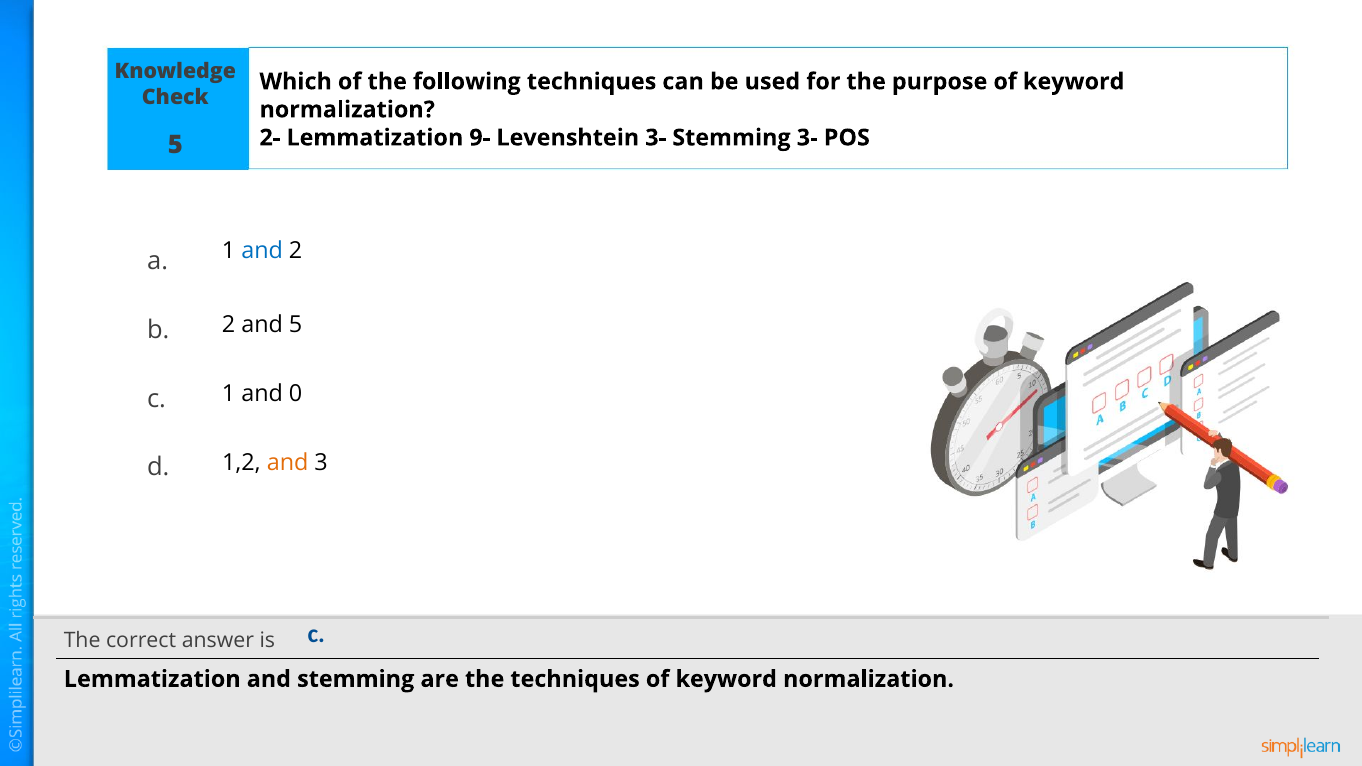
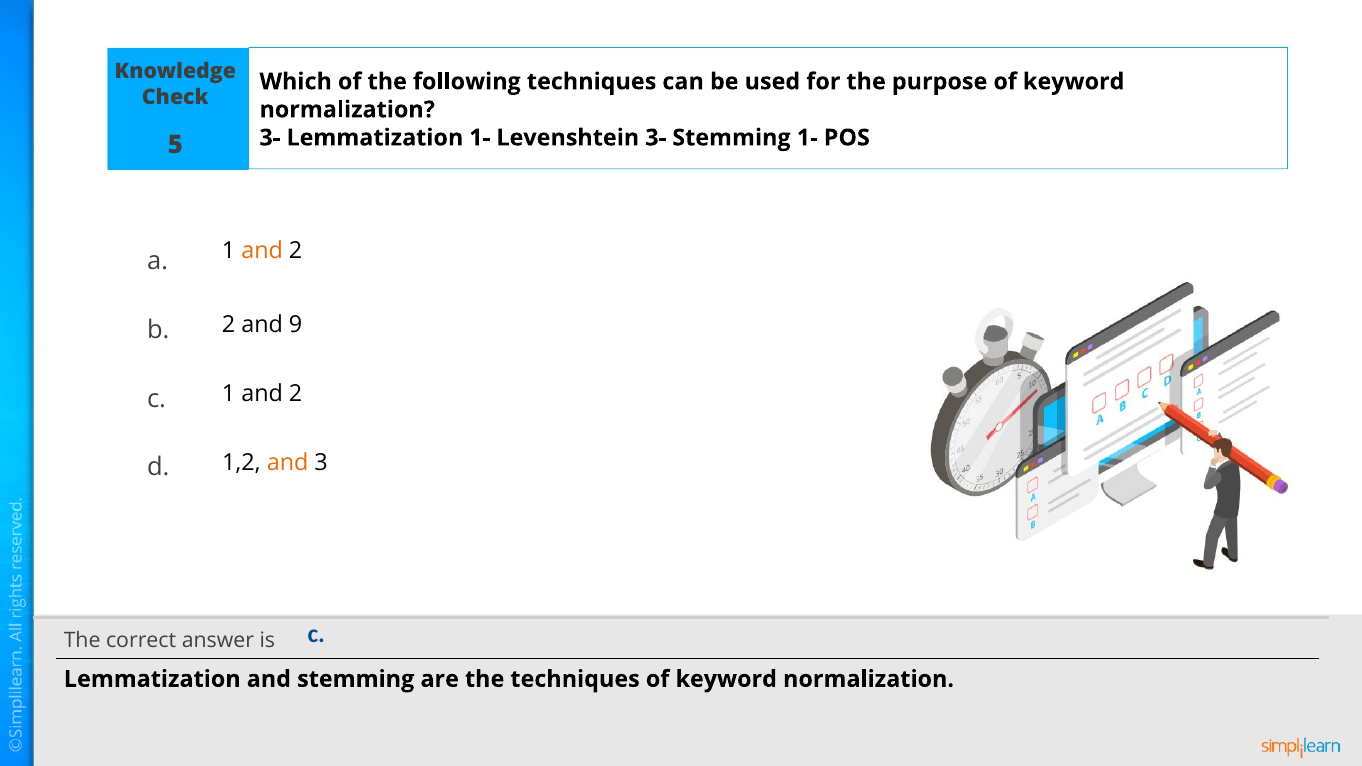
2-: 2- -> 3- (270, 138)
Lemmatization 9-: 9- -> 1- (480, 138)
Stemming 3-: 3- -> 1- (807, 138)
and colour: blue -> orange (262, 251)
and 5: 5 -> 9 (296, 325)
0: 0 -> 2 (296, 394)
